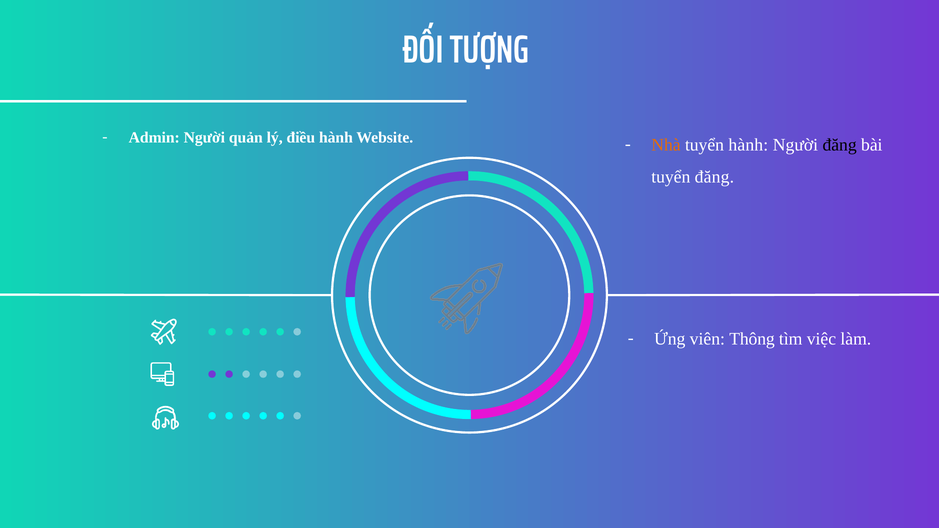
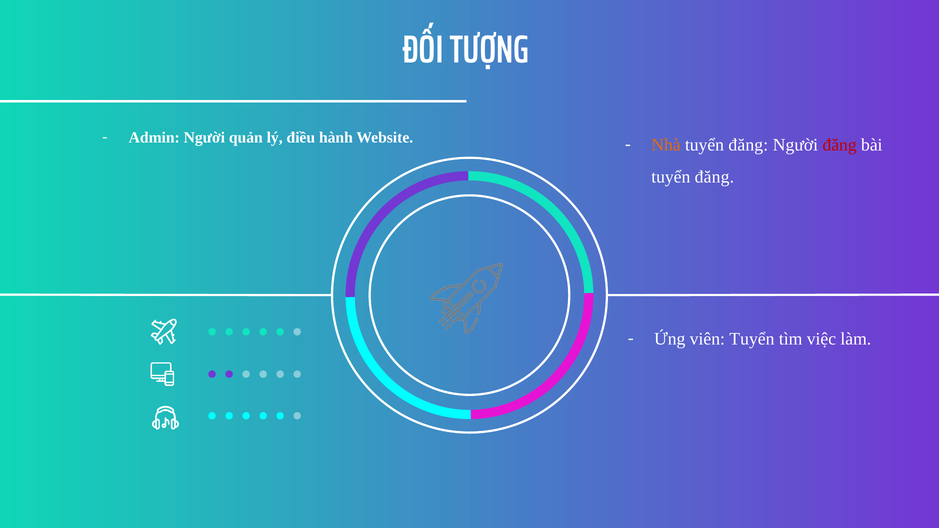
hành: hành -> đăng (748, 145)
đăng colour: black -> red (840, 145)
viên Thông: Thông -> Tuyển (752, 339)
